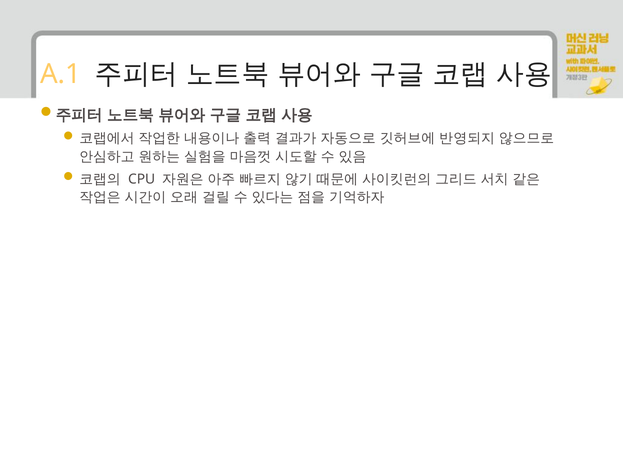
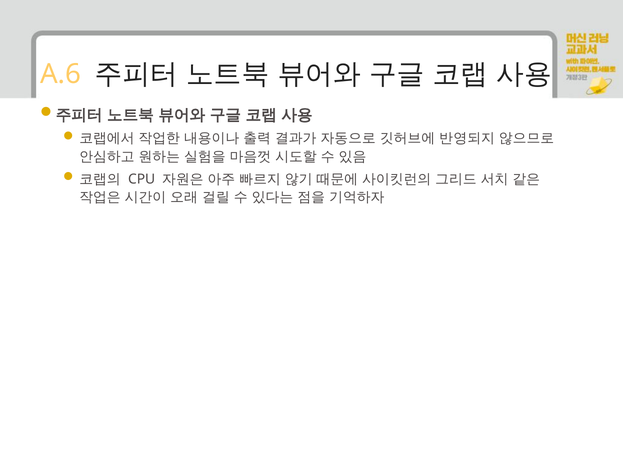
A.1: A.1 -> A.6 (61, 74)
